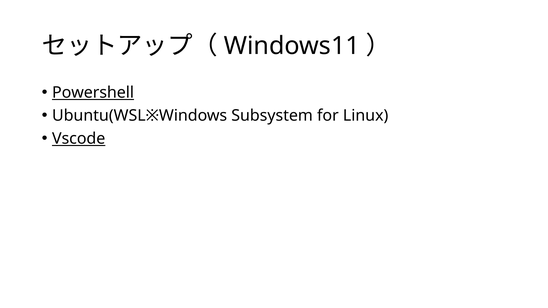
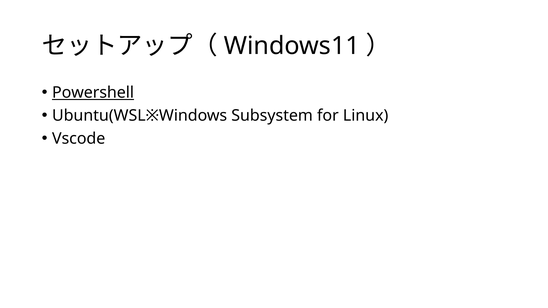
Vscode underline: present -> none (79, 139)
